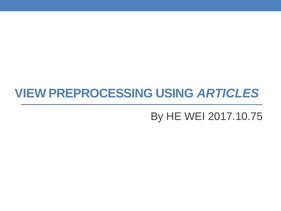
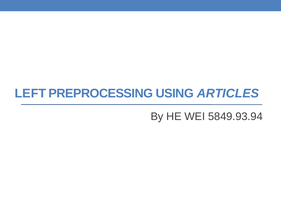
VIEW: VIEW -> LEFT (30, 93)
2017.10.75: 2017.10.75 -> 5849.93.94 (235, 116)
